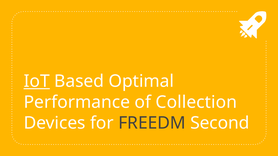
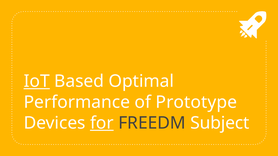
Collection: Collection -> Prototype (196, 102)
for underline: none -> present (102, 123)
Second: Second -> Subject (220, 123)
